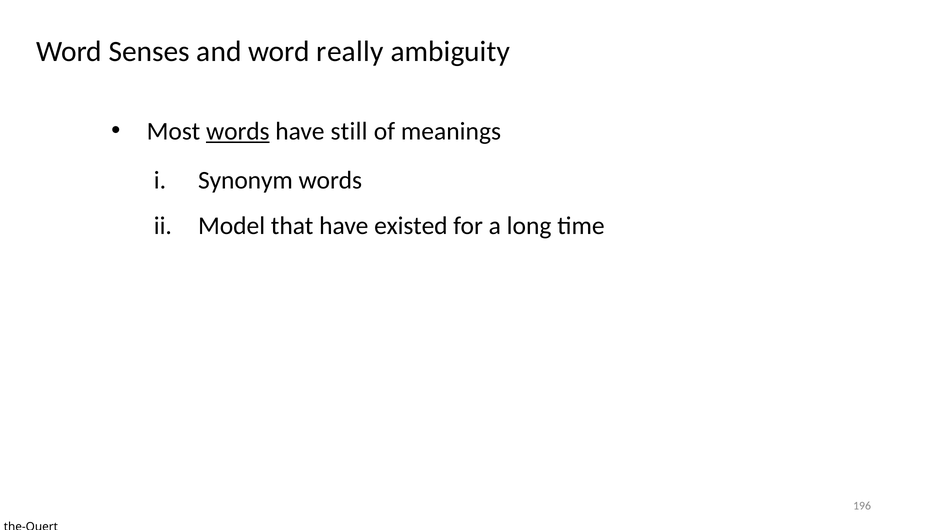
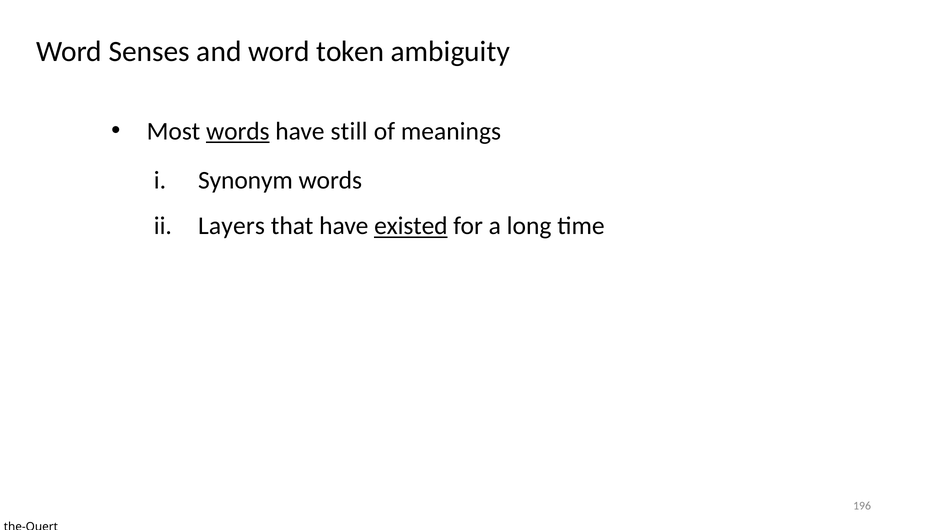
really: really -> token (350, 52)
Model: Model -> Layers (231, 226)
existed underline: none -> present (411, 226)
